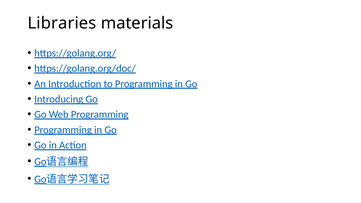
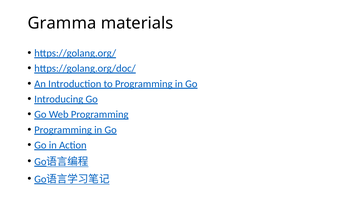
Libraries: Libraries -> Gramma (62, 23)
